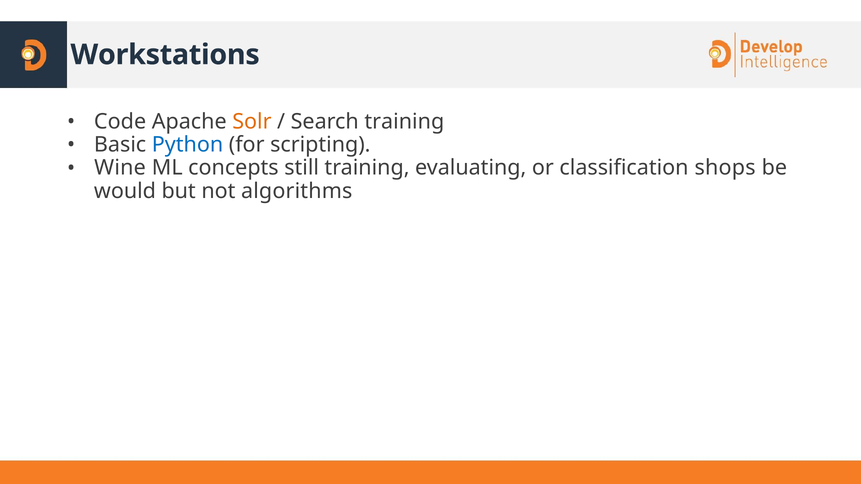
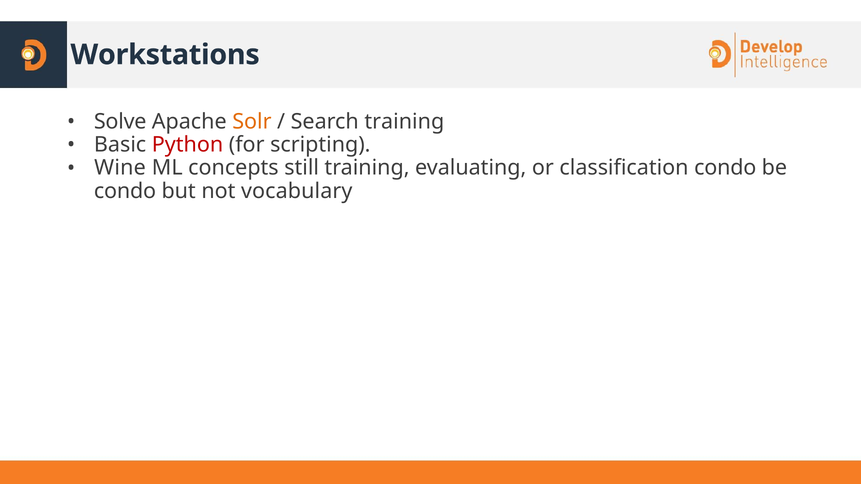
Code: Code -> Solve (120, 122)
Python colour: blue -> red (188, 145)
classification shops: shops -> condo (725, 168)
would: would -> condo (125, 191)
algorithms: algorithms -> vocabulary (297, 191)
